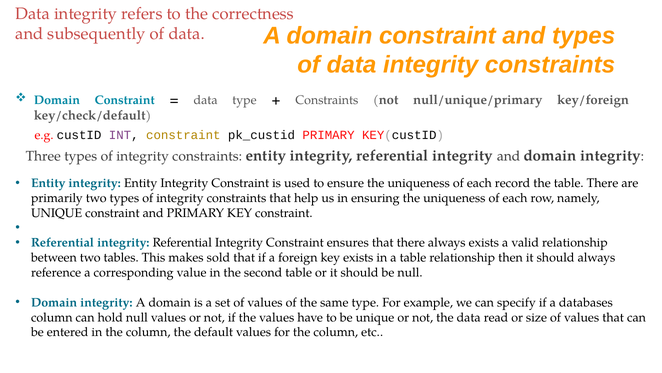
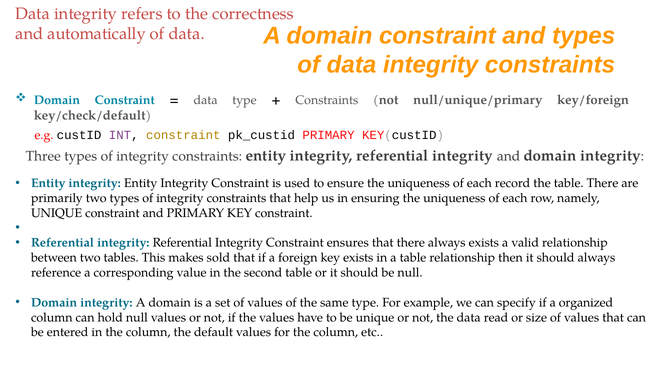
subsequently: subsequently -> automatically (97, 34)
databases: databases -> organized (586, 302)
